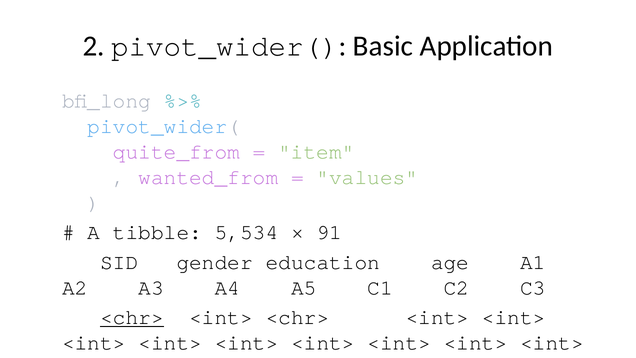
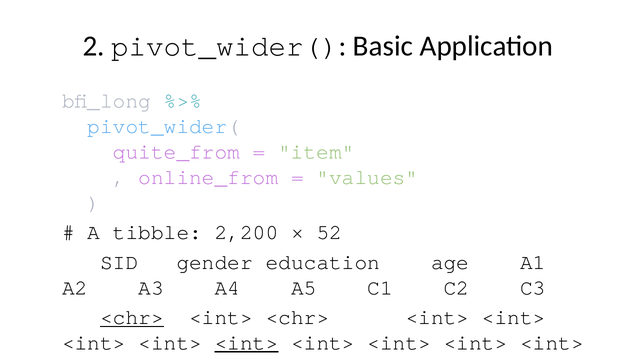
wanted_from: wanted_from -> online_from (208, 177)
5,534: 5,534 -> 2,200 (247, 232)
91: 91 -> 52 (329, 232)
<int> underline: none -> present (247, 343)
